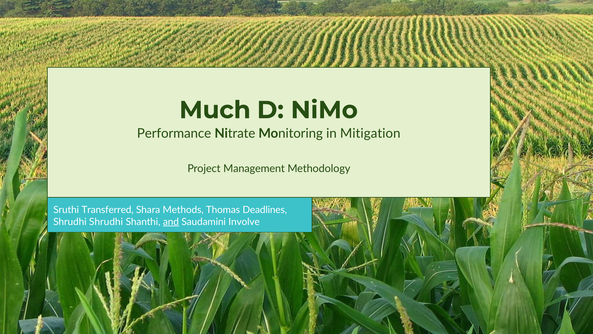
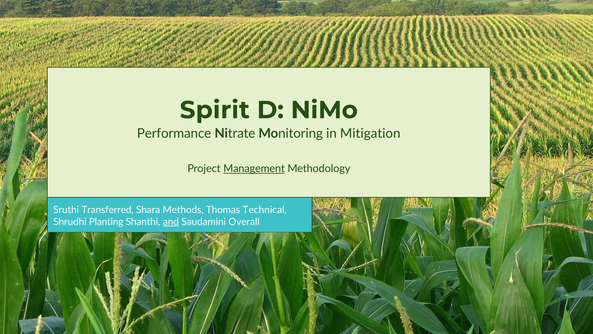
Much: Much -> Spirit (215, 110)
Management underline: none -> present (254, 168)
Deadlines: Deadlines -> Technical (265, 210)
Shrudhi Shrudhi: Shrudhi -> Planting (106, 222)
Involve: Involve -> Overall (244, 222)
